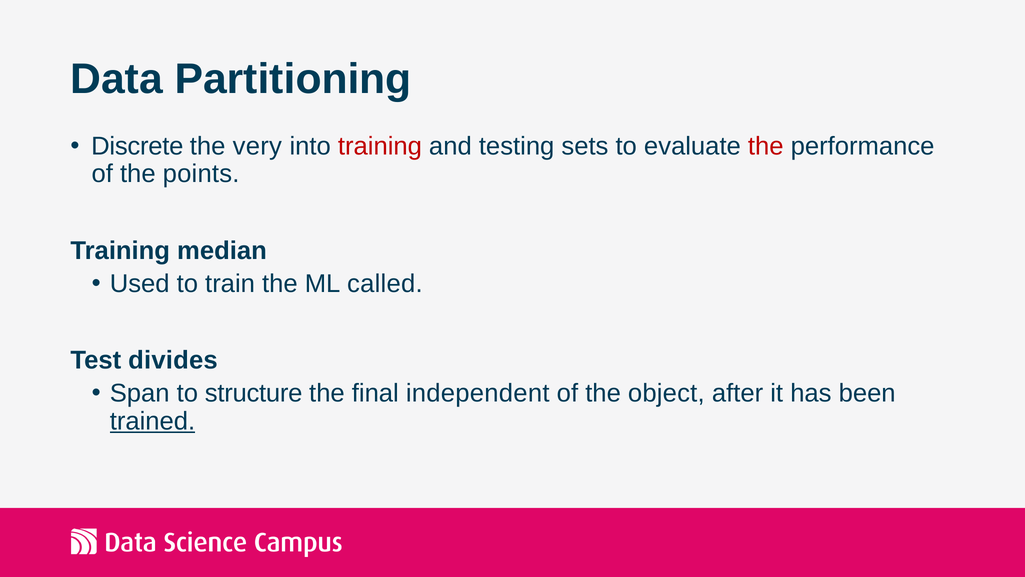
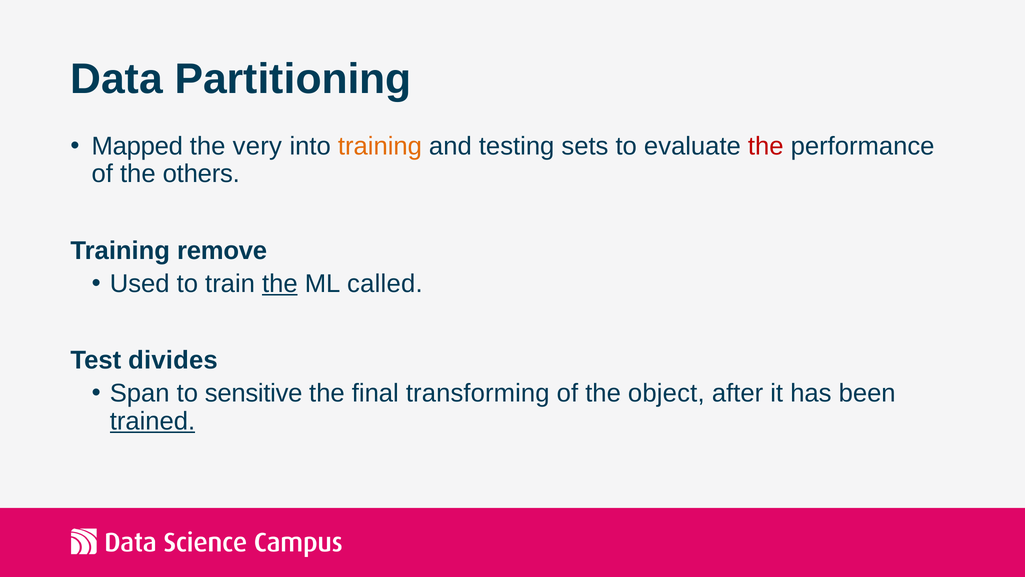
Discrete: Discrete -> Mapped (137, 146)
training colour: red -> orange (380, 146)
points: points -> others (201, 174)
median: median -> remove (222, 250)
the underline: none -> present (280, 283)
structure: structure -> sensitive (254, 393)
independent: independent -> transforming (478, 393)
